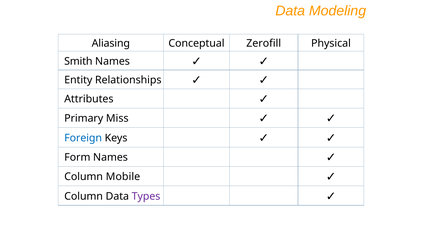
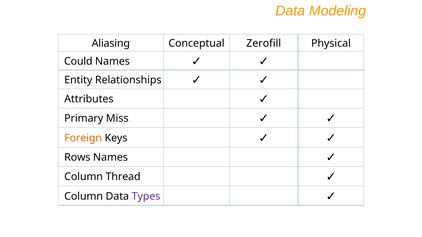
Smith: Smith -> Could (78, 61)
Foreign colour: blue -> orange (83, 138)
Form: Form -> Rows (77, 158)
Mobile: Mobile -> Thread (123, 177)
